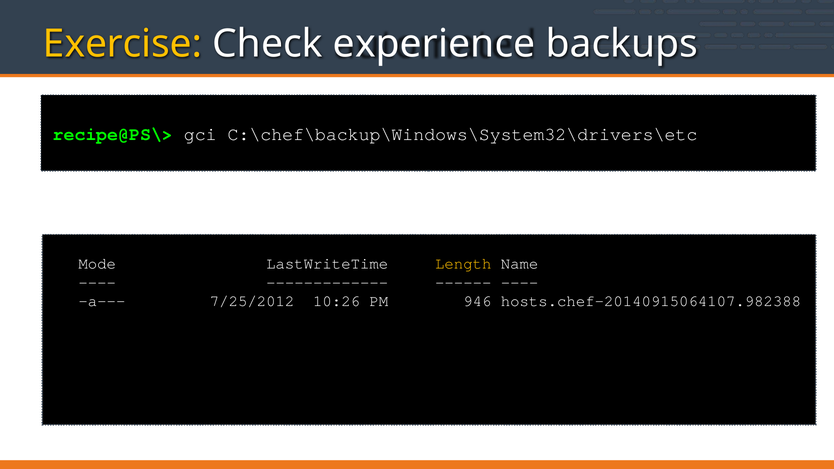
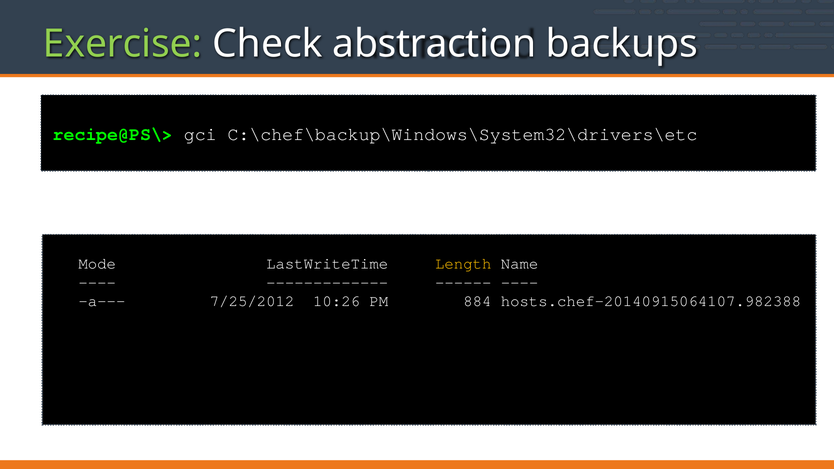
Exercise colour: yellow -> light green (123, 44)
experience: experience -> abstraction (434, 44)
946: 946 -> 884 (477, 301)
